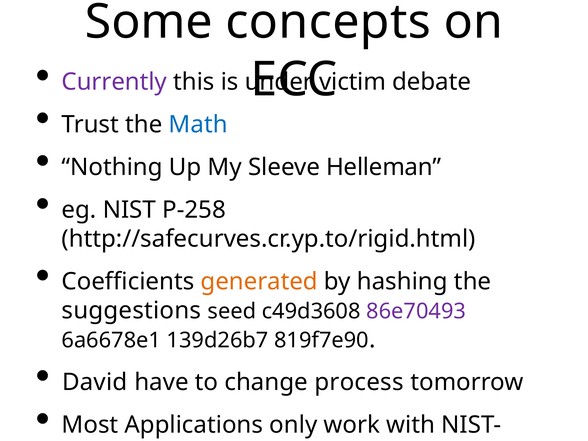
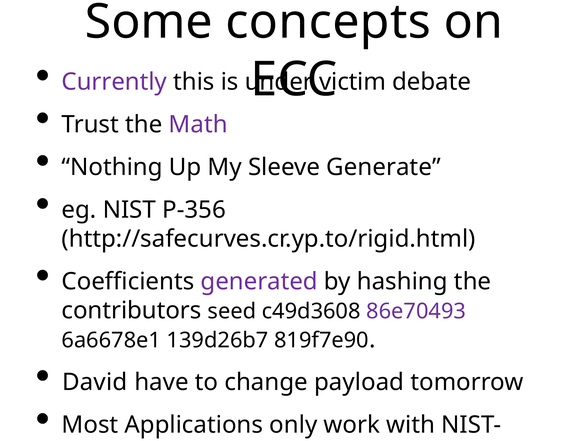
Math colour: blue -> purple (198, 124)
Helleman: Helleman -> Generate (384, 167)
P-258: P-258 -> P-356 (194, 210)
generated colour: orange -> purple (259, 282)
suggestions: suggestions -> contributors (132, 311)
process: process -> payload (359, 382)
